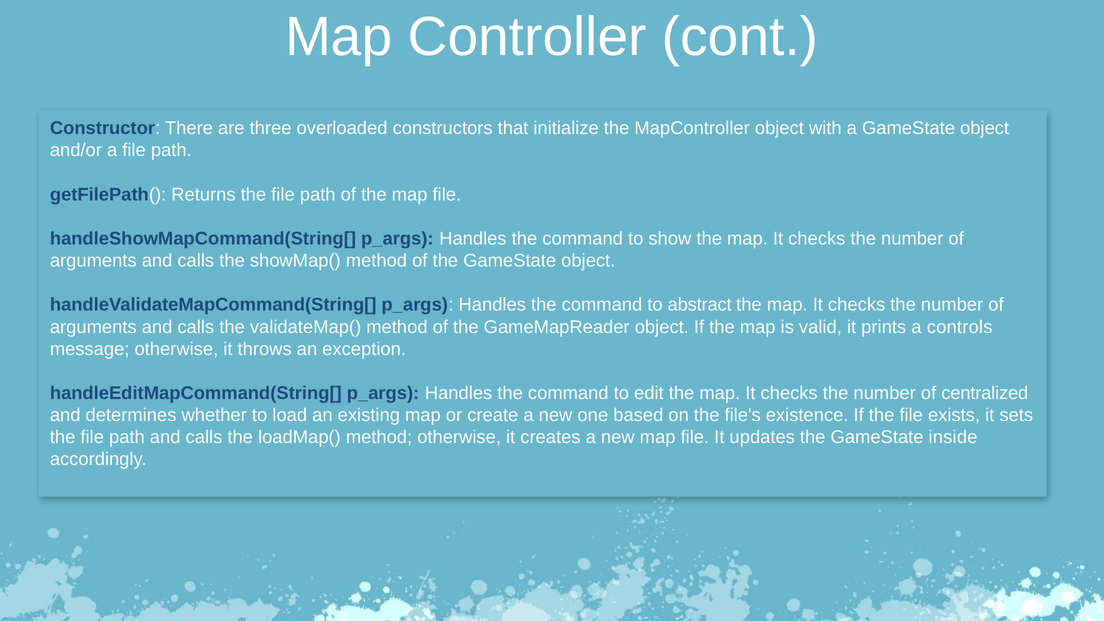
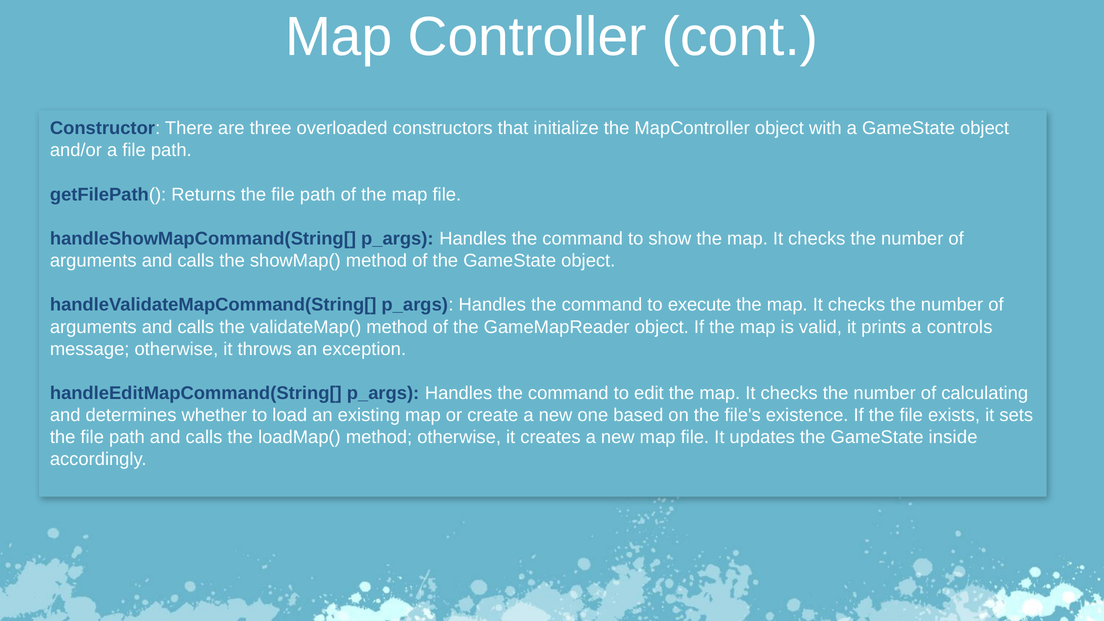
abstract: abstract -> execute (700, 305)
centralized: centralized -> calculating (985, 393)
